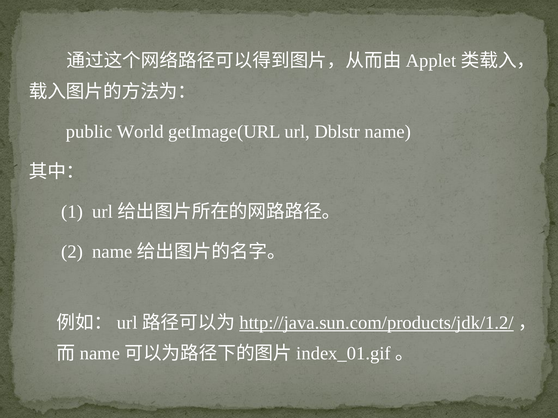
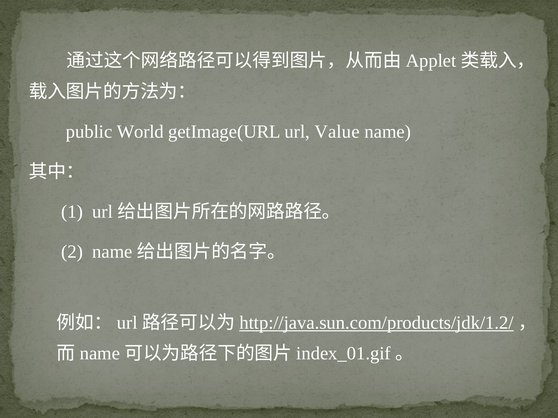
Dblstr: Dblstr -> Value (337, 132)
